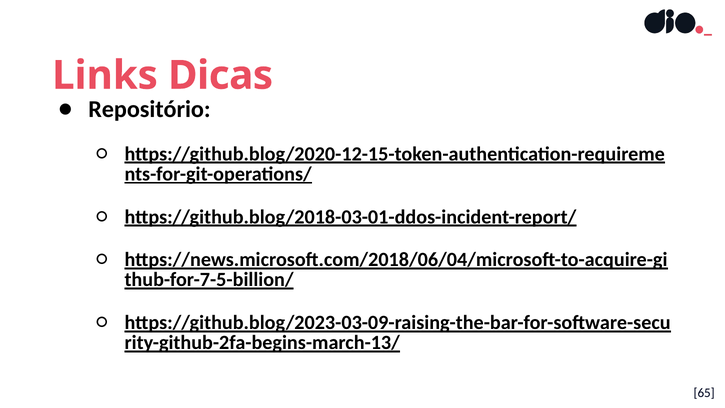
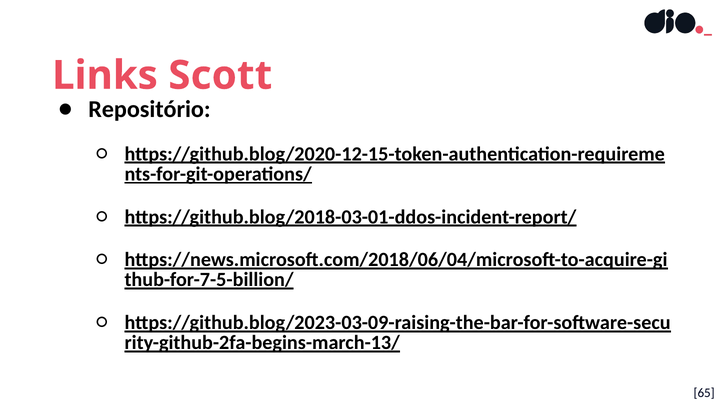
Dicas: Dicas -> Scott (220, 75)
